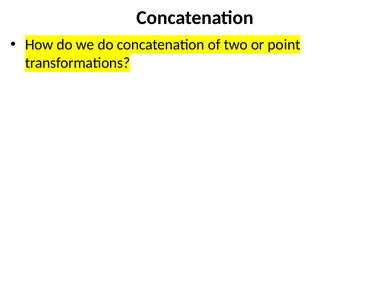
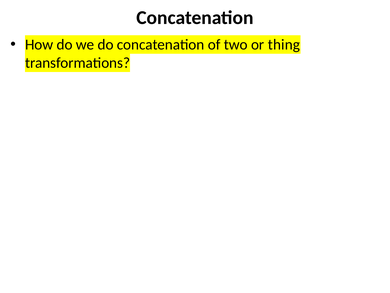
point: point -> thing (284, 45)
